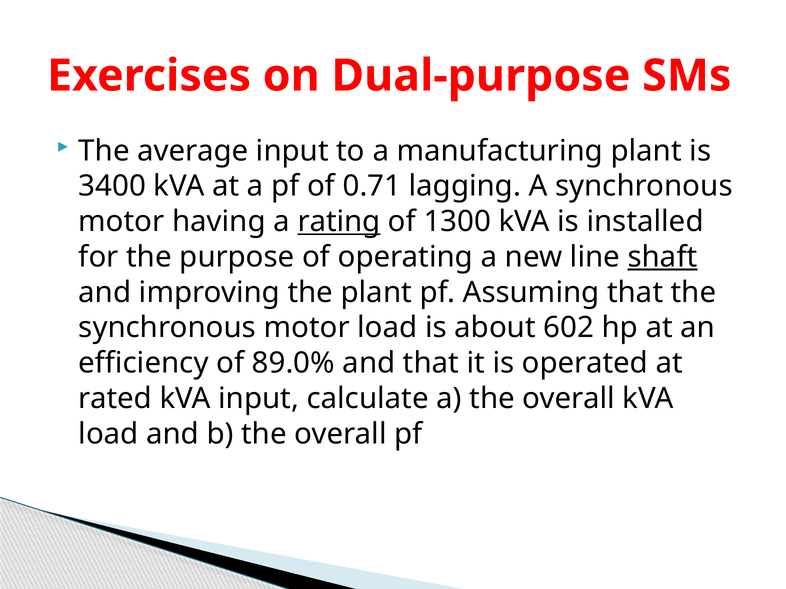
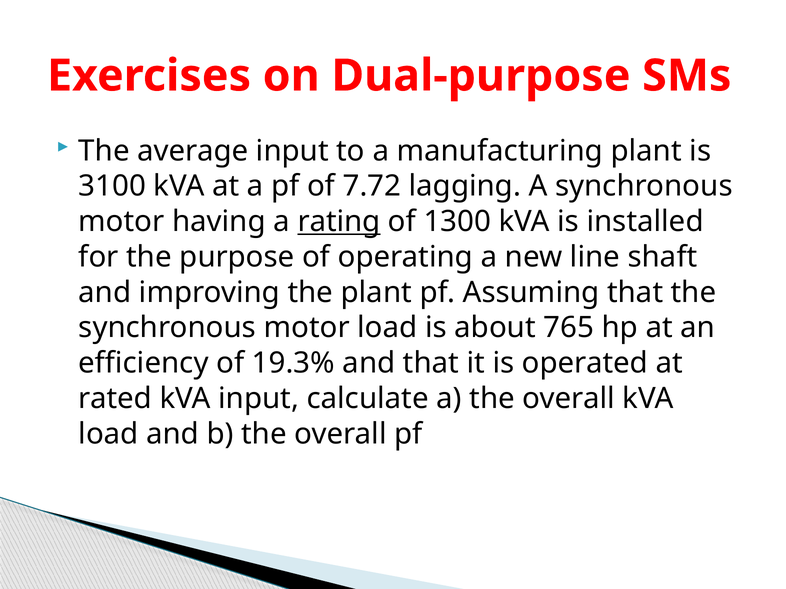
3400: 3400 -> 3100 (112, 186)
0.71: 0.71 -> 7.72 (372, 186)
shaft underline: present -> none (662, 257)
602: 602 -> 765 (569, 328)
89.0%: 89.0% -> 19.3% (293, 363)
